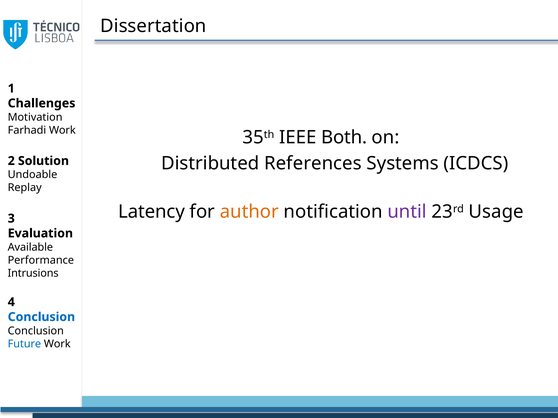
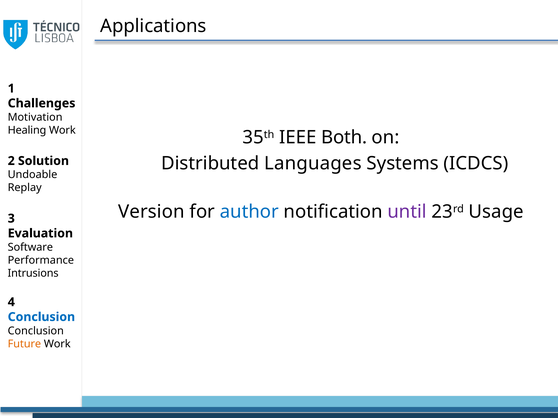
Dissertation: Dissertation -> Applications (153, 26)
Farhadi: Farhadi -> Healing (27, 130)
References: References -> Languages (313, 164)
Latency: Latency -> Version (151, 212)
author colour: orange -> blue (249, 212)
Available: Available -> Software (30, 247)
Future colour: blue -> orange (24, 344)
